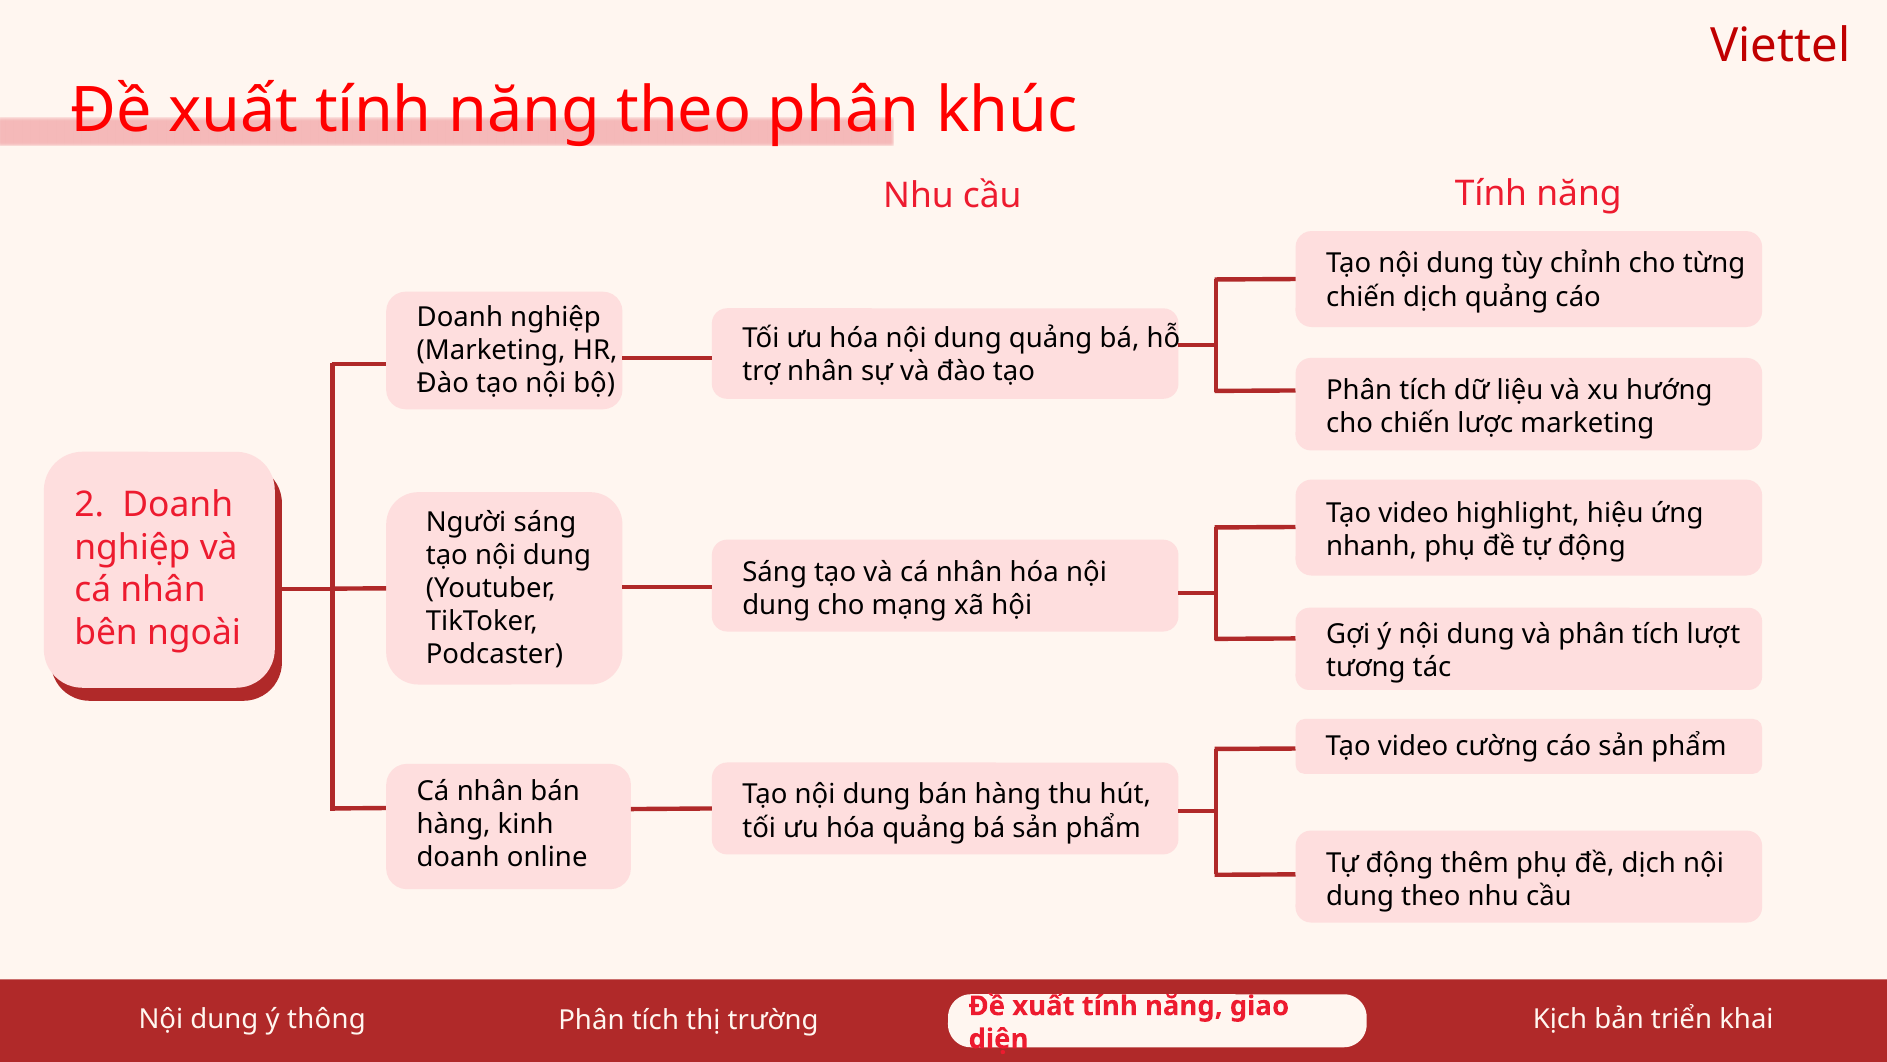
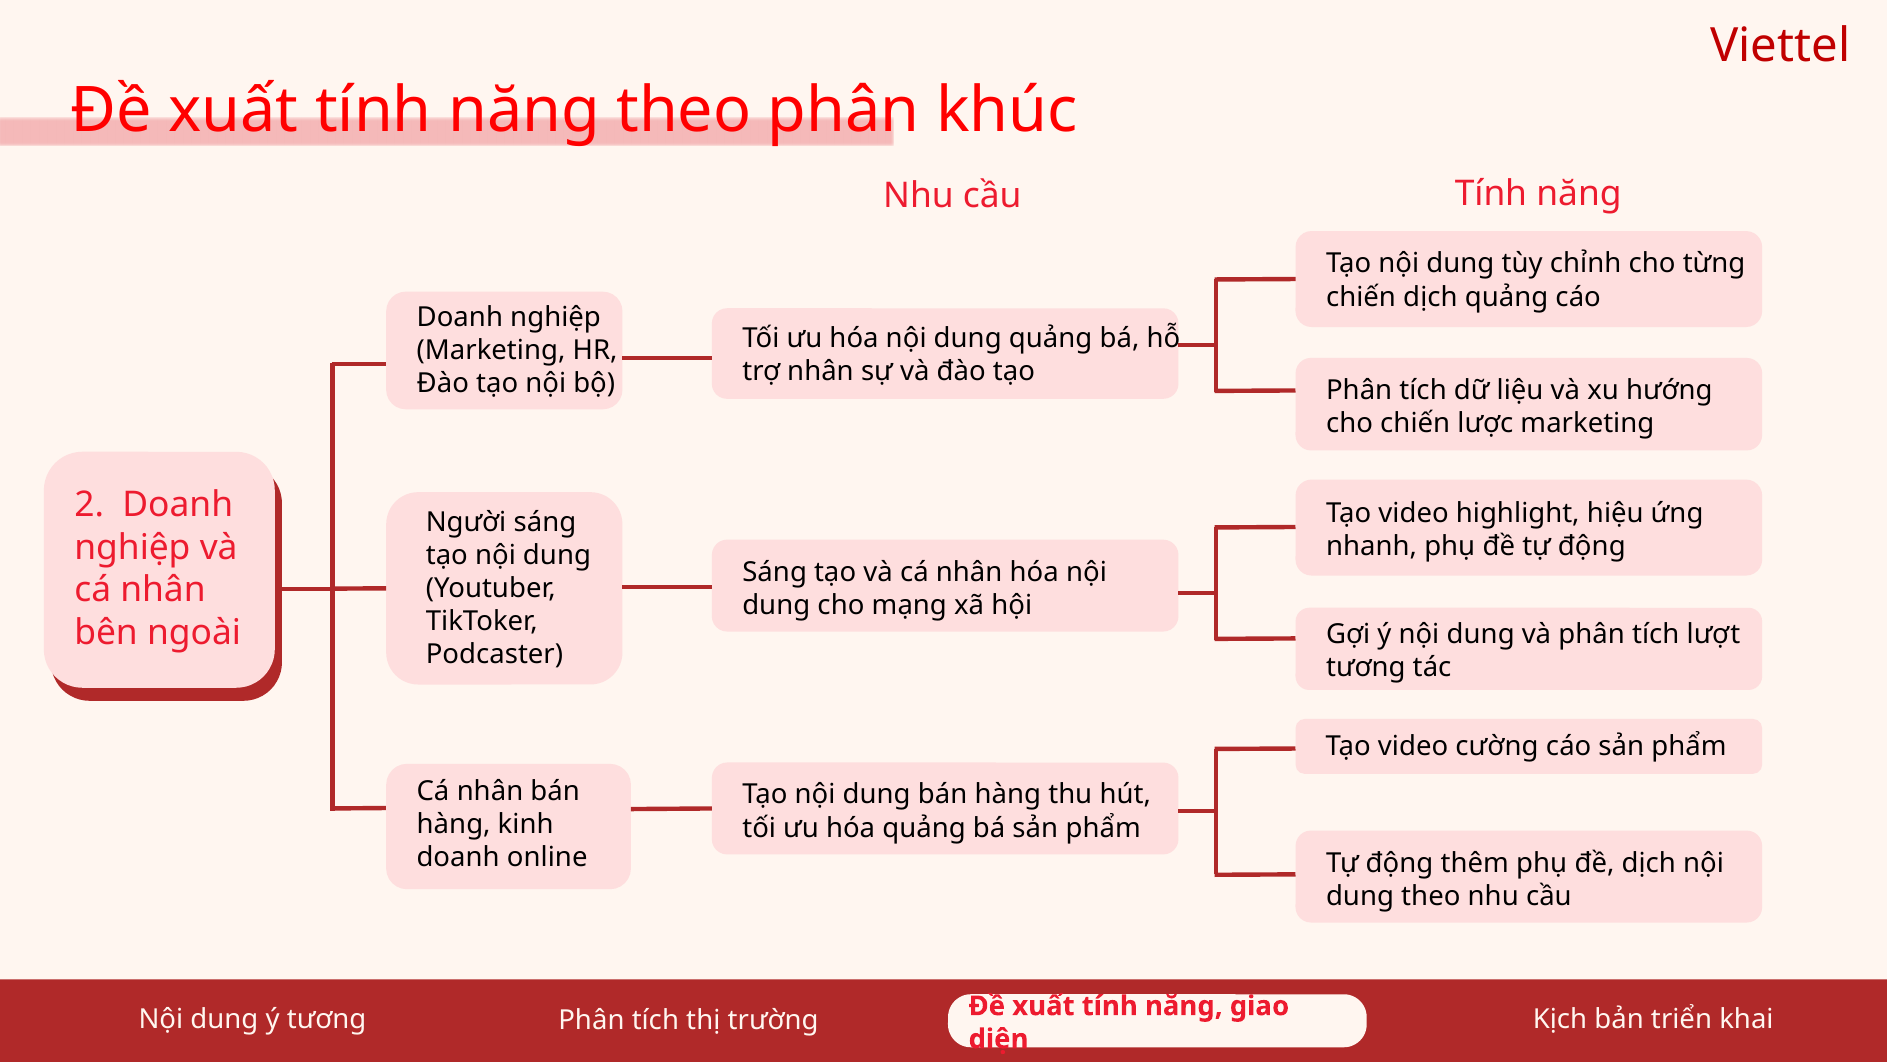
ý thông: thông -> tương (327, 1019)
